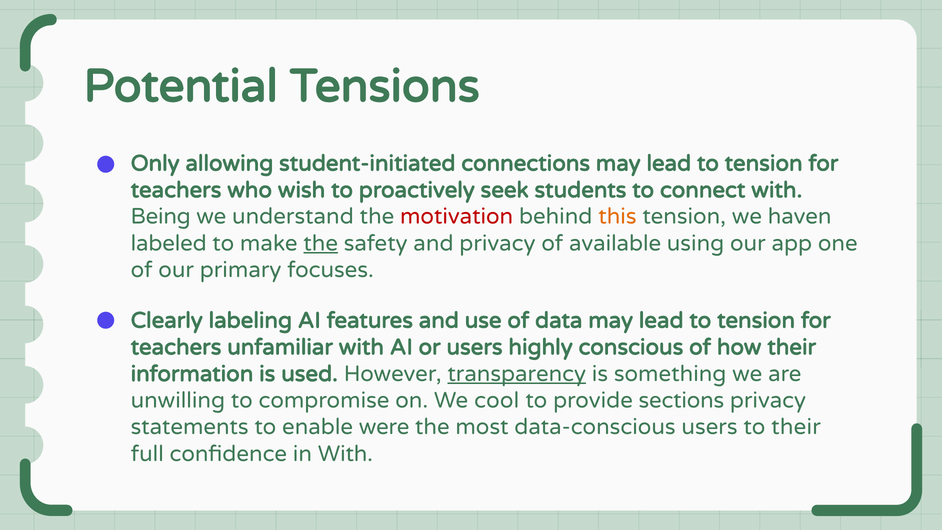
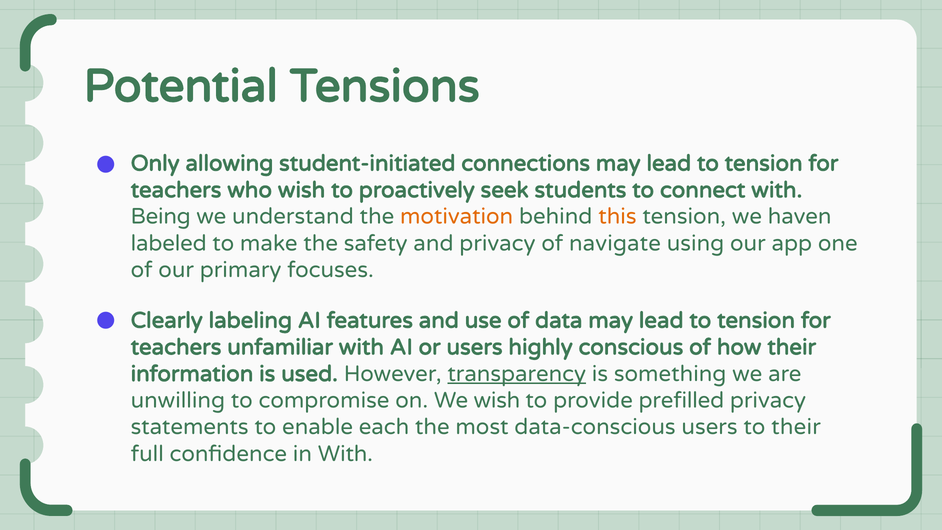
motivation colour: red -> orange (457, 217)
the underline: present -> none (321, 243)
available: available -> navigate (615, 243)
We cool: cool -> wish (497, 400)
sections: sections -> prefilled (681, 400)
were: were -> each (384, 427)
